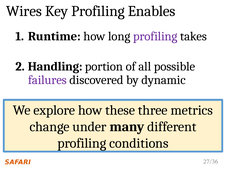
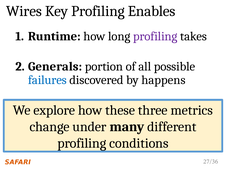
Handling: Handling -> Generals (55, 67)
failures colour: purple -> blue (47, 80)
dynamic: dynamic -> happens (163, 80)
